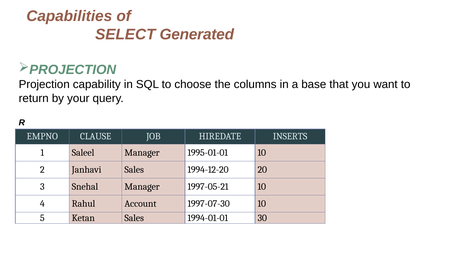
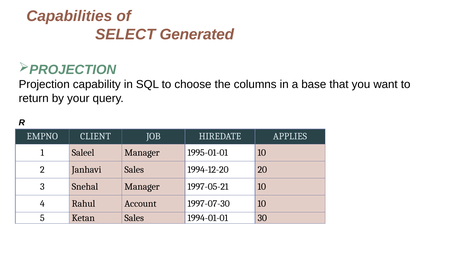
CLAUSE: CLAUSE -> CLIENT (96, 137)
INSERTS: INSERTS -> APPLIES (290, 137)
